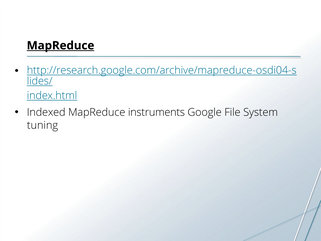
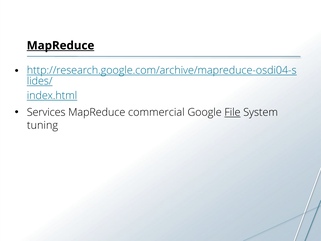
Indexed: Indexed -> Services (46, 112)
instruments: instruments -> commercial (156, 112)
File underline: none -> present (232, 112)
